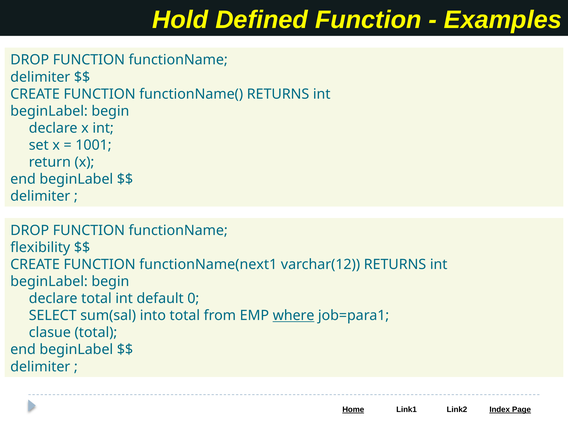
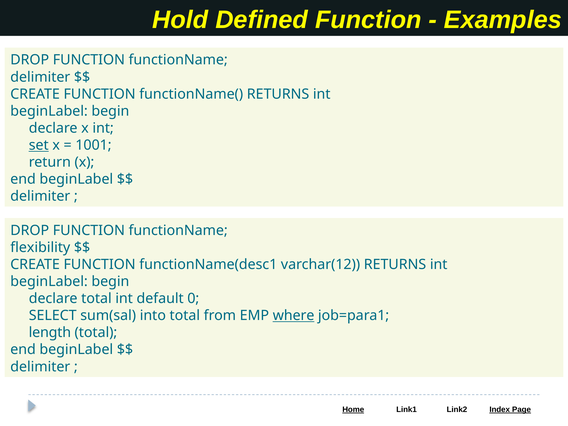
set underline: none -> present (39, 145)
functionName(next1: functionName(next1 -> functionName(desc1 (208, 264)
clasue: clasue -> length (50, 333)
